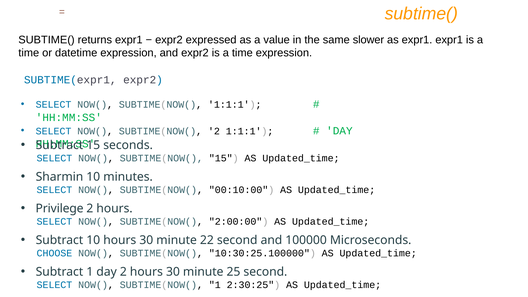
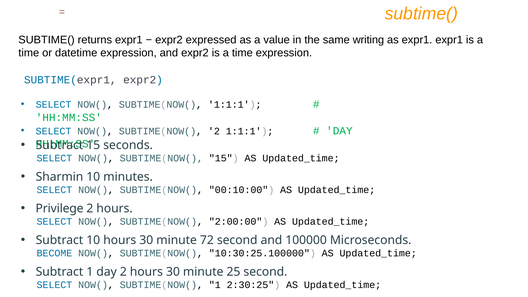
slower: slower -> writing (368, 40)
22: 22 -> 72 (207, 240)
CHOOSE: CHOOSE -> BECOME (54, 253)
